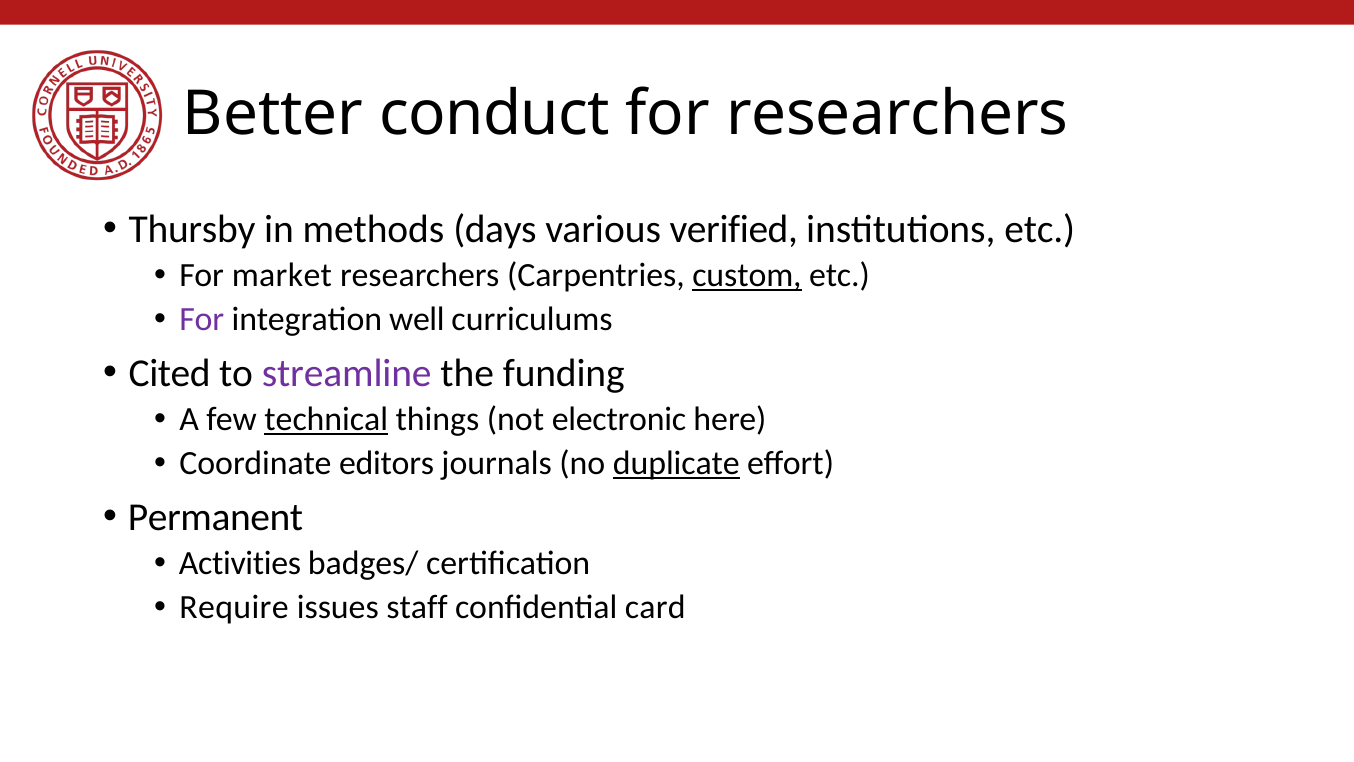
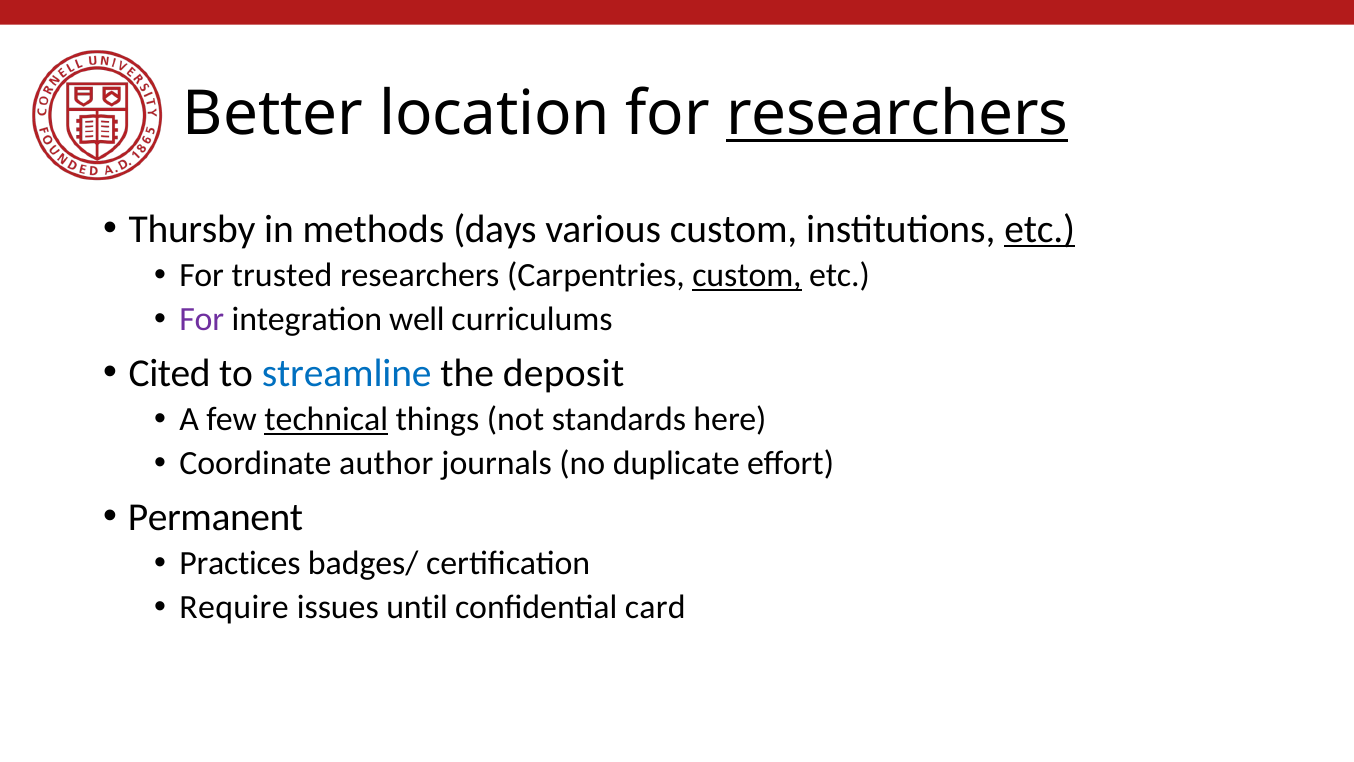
conduct: conduct -> location (495, 114)
researchers underline: none -> present (897, 114)
various verified: verified -> custom (734, 229)
etc underline: none -> present (1040, 229)
market: market -> trusted (282, 276)
streamline colour: purple -> blue (347, 373)
funding: funding -> deposit (564, 373)
electronic: electronic -> standards (619, 420)
editors: editors -> author (386, 463)
duplicate underline: present -> none (676, 463)
Activities: Activities -> Practices (240, 563)
staff: staff -> until (417, 607)
